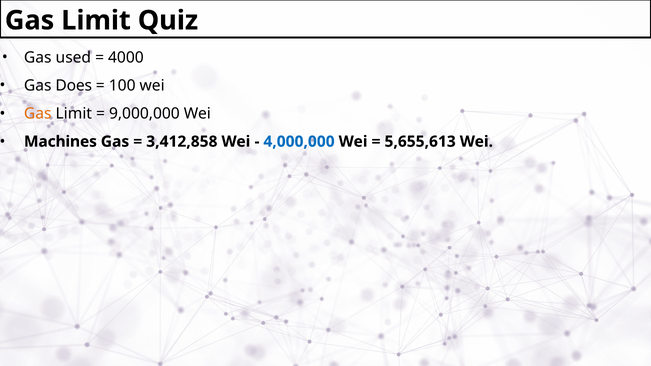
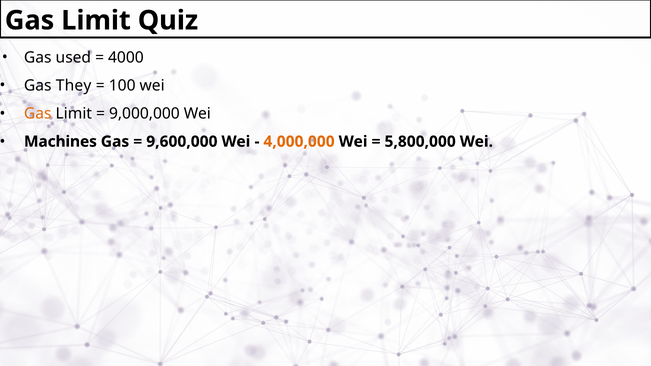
Does: Does -> They (74, 86)
3,412,858: 3,412,858 -> 9,600,000 (182, 142)
4,000,000 colour: blue -> orange (299, 142)
5,655,613: 5,655,613 -> 5,800,000 (420, 142)
